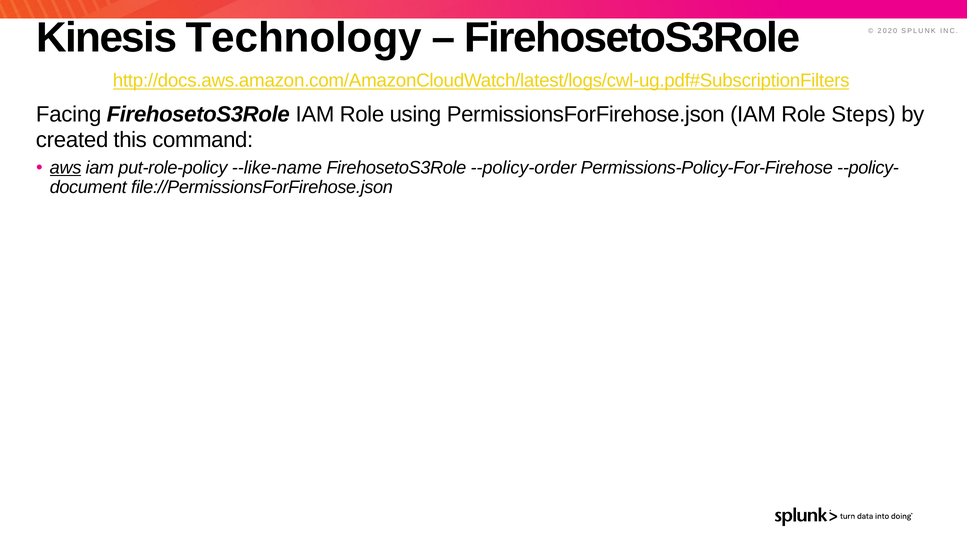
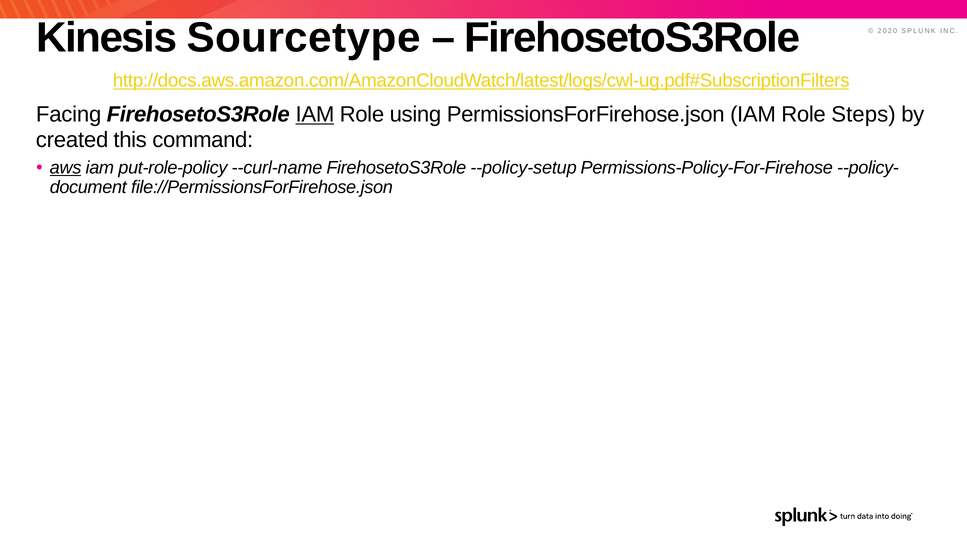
Technology: Technology -> Sourcetype (304, 38)
IAM underline: none -> present (315, 114)
--like-name: --like-name -> --curl-name (277, 168)
--policy-order: --policy-order -> --policy-setup (524, 168)
